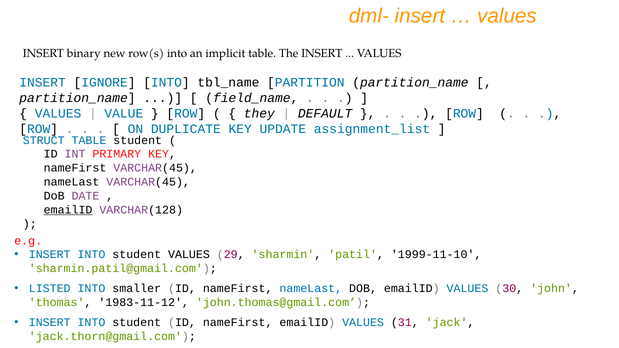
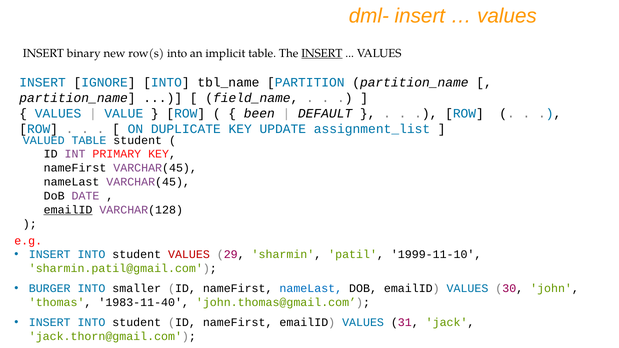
INSERT underline: none -> present (322, 53)
they: they -> been (259, 114)
STRUCT: STRUCT -> VALUED (44, 140)
VALUES colour: black -> red (189, 255)
LISTED: LISTED -> BURGER (50, 289)
1983-11-12: 1983-11-12 -> 1983-11-40 (144, 303)
